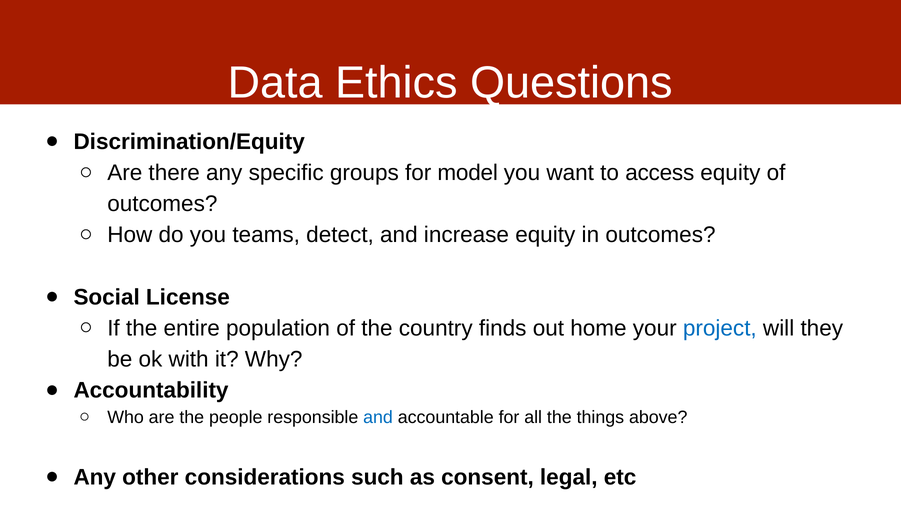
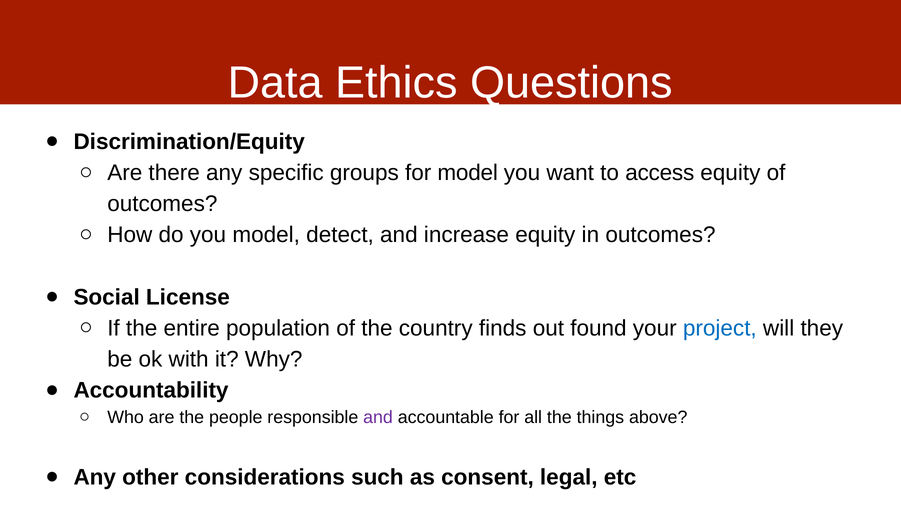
you teams: teams -> model (266, 235)
home: home -> found (598, 328)
and colour: blue -> purple (378, 417)
